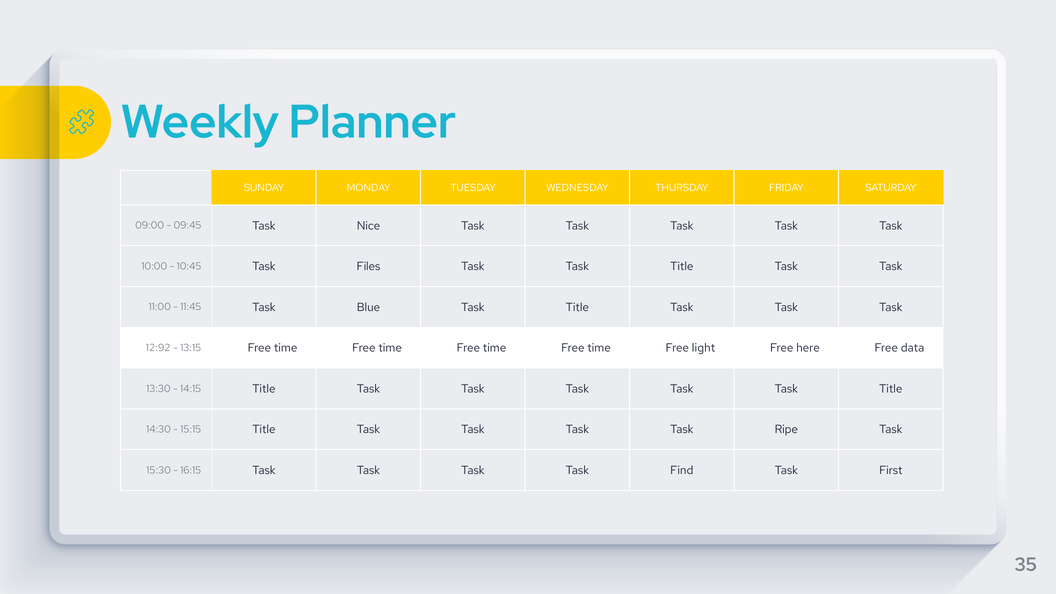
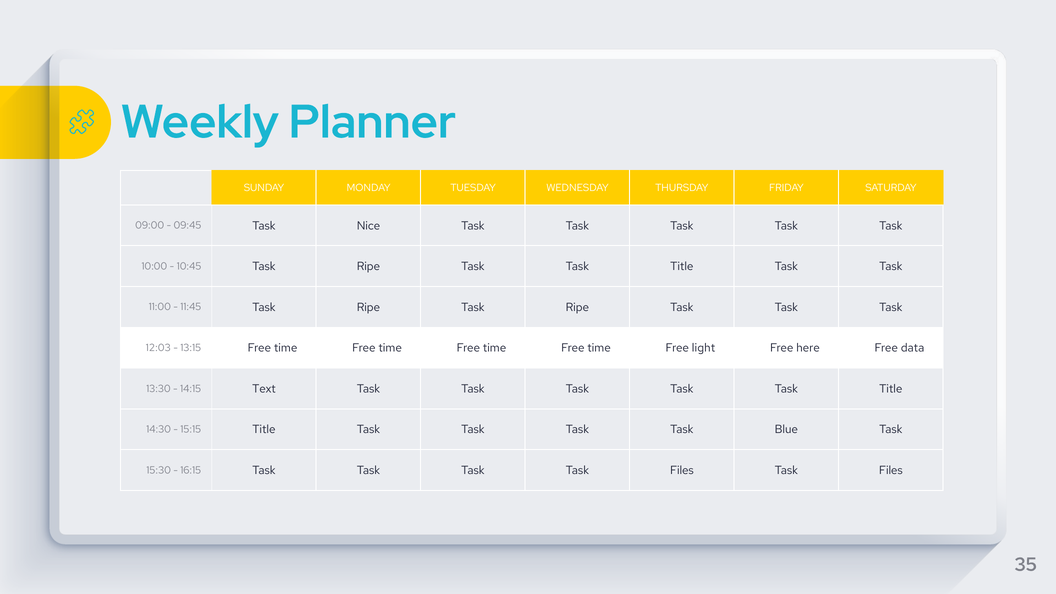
10:45 Task Files: Files -> Ripe (368, 266)
11:45 Task Blue: Blue -> Ripe (368, 307)
Title: Title -> Ripe (577, 307)
12:92: 12:92 -> 12:03 (158, 348)
14:15 Title: Title -> Text (264, 389)
Ripe: Ripe -> Blue (786, 430)
Task Task Find: Find -> Files (682, 470)
First: First -> Files (891, 470)
